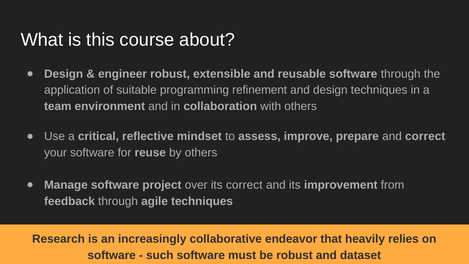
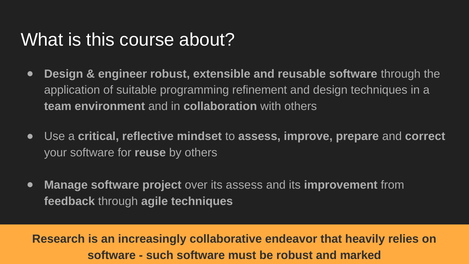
its correct: correct -> assess (244, 185)
dataset: dataset -> marked (361, 255)
